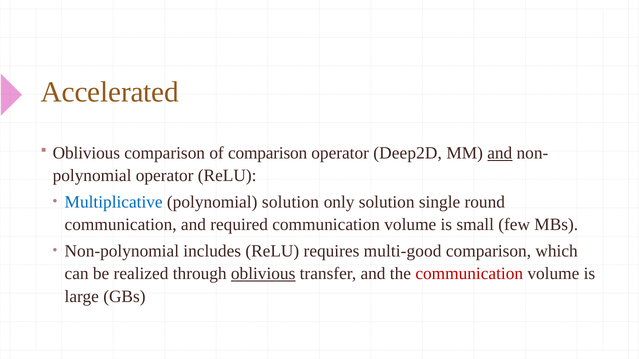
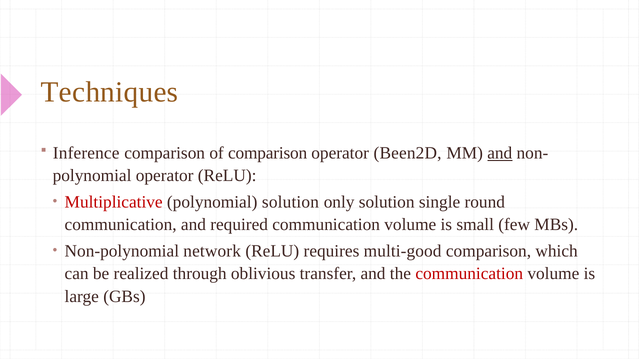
Accelerated: Accelerated -> Techniques (110, 92)
Oblivious: Oblivious -> Inference (86, 153)
Deep2D: Deep2D -> Been2D (408, 153)
Multiplicative colour: blue -> red (114, 202)
includes: includes -> network (212, 251)
oblivious underline: present -> none (263, 274)
